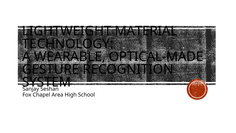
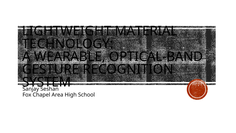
OPTICAL-MADE: OPTICAL-MADE -> OPTICAL-BAND (156, 57)
